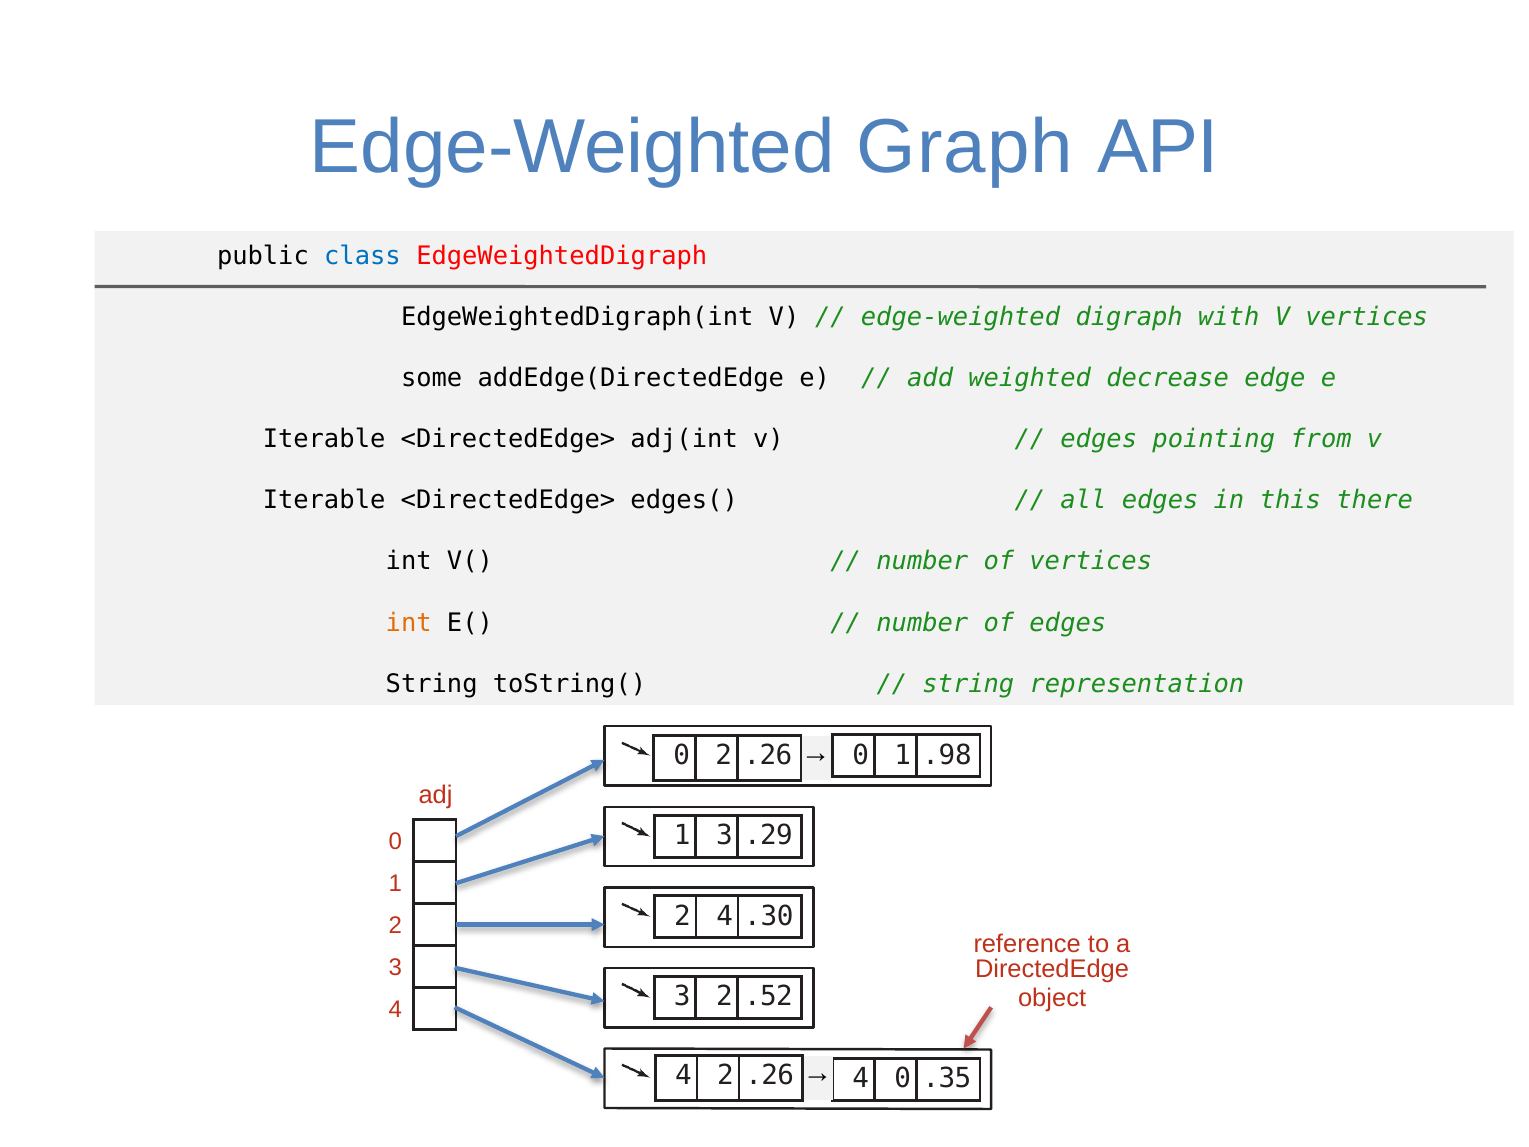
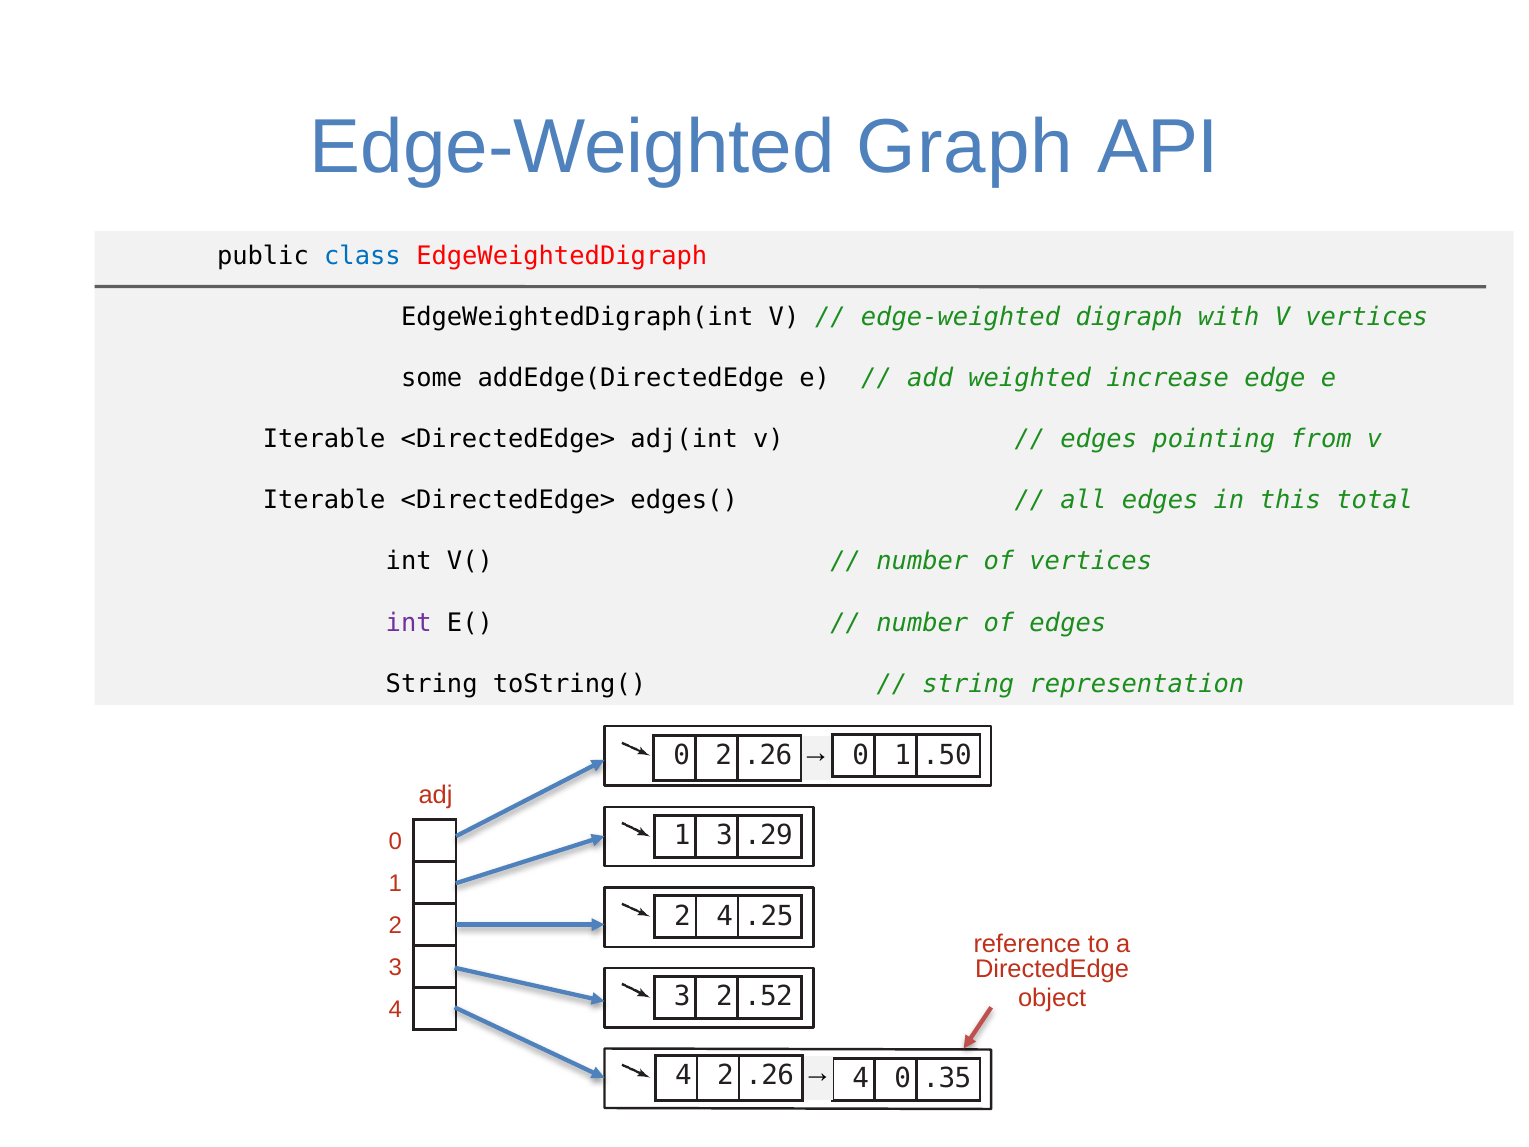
decrease: decrease -> increase (1168, 378)
there: there -> total (1375, 500)
int colour: orange -> purple (409, 623)
.98: .98 -> .50 (947, 755)
.30: .30 -> .25 (769, 916)
